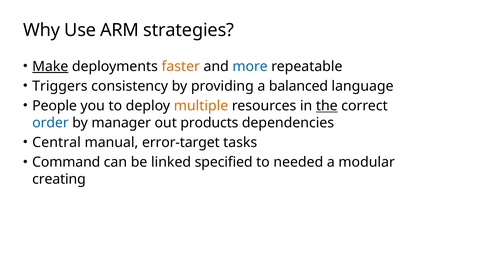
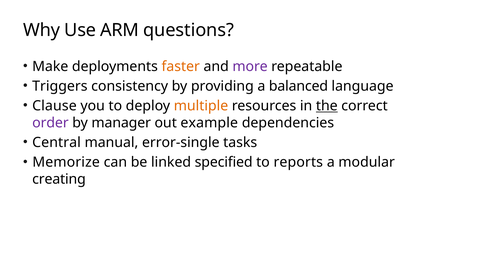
strategies: strategies -> questions (189, 30)
Make underline: present -> none (50, 66)
more colour: blue -> purple (250, 66)
People: People -> Clause (54, 106)
order colour: blue -> purple (50, 123)
products: products -> example (209, 123)
error-target: error-target -> error-single (181, 142)
Command: Command -> Memorize (66, 162)
needed: needed -> reports (298, 162)
